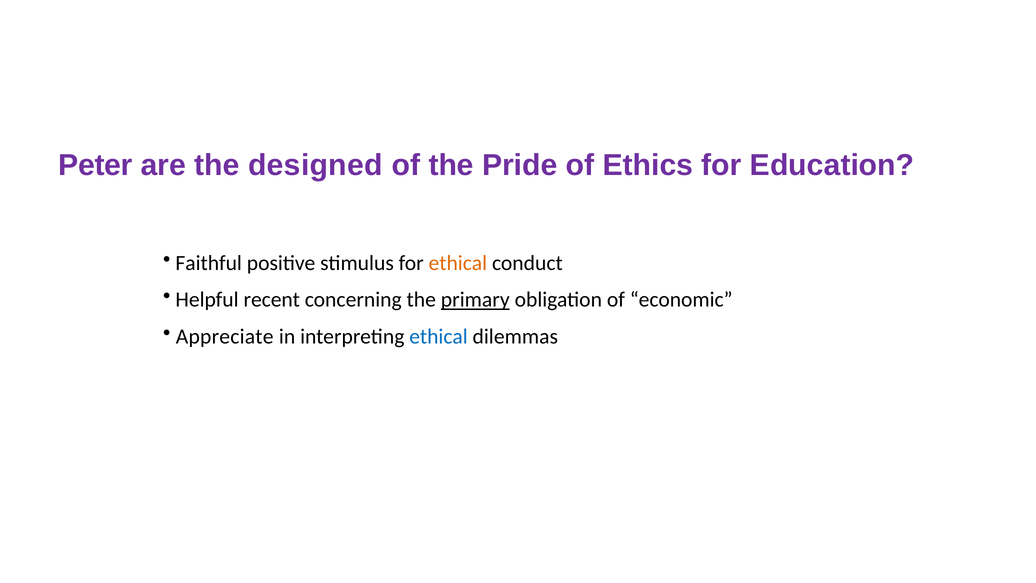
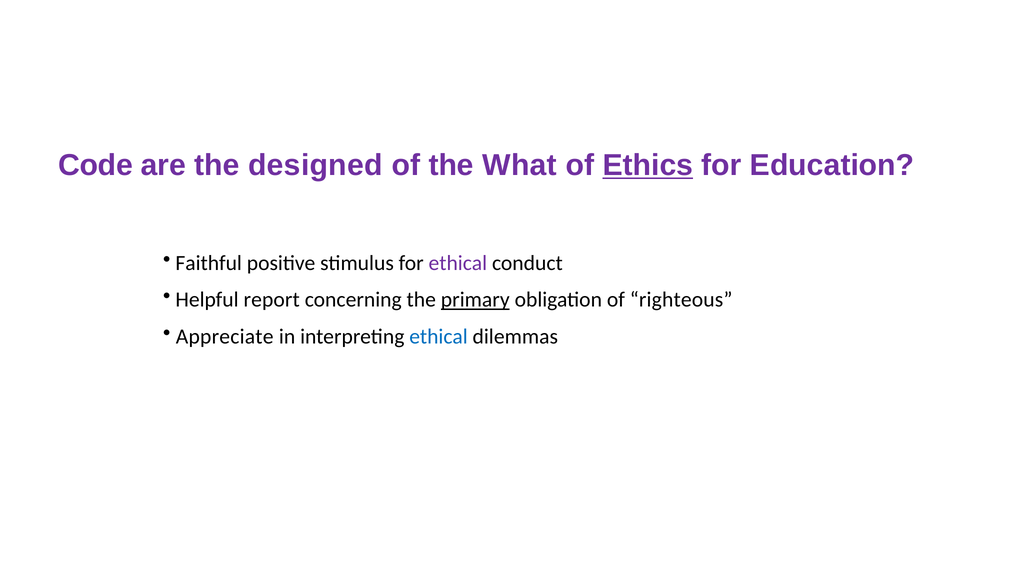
Peter: Peter -> Code (96, 165)
Pride: Pride -> What (520, 165)
Ethics underline: none -> present (648, 165)
ethical colour: orange -> purple (458, 263)
recent: recent -> report (272, 300)
economic: economic -> righteous (681, 300)
